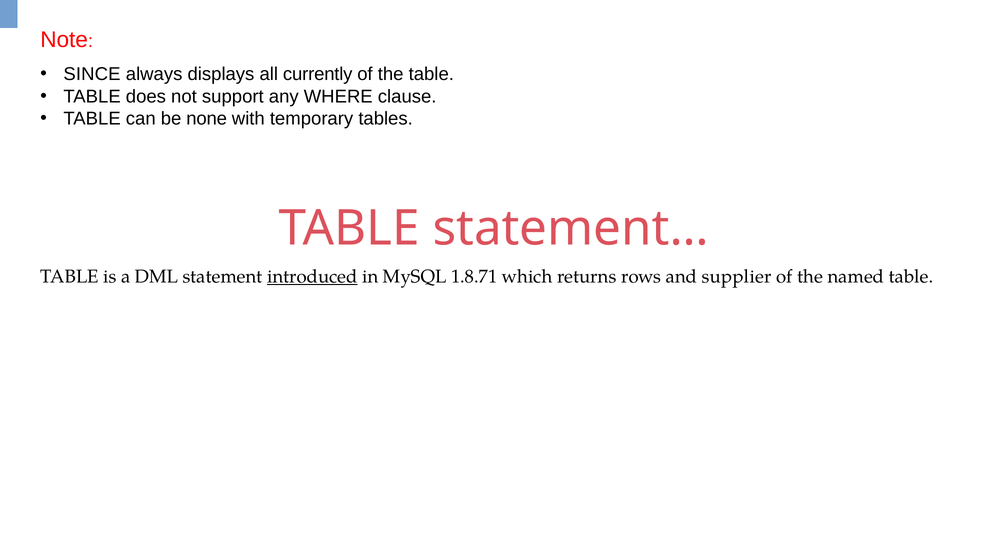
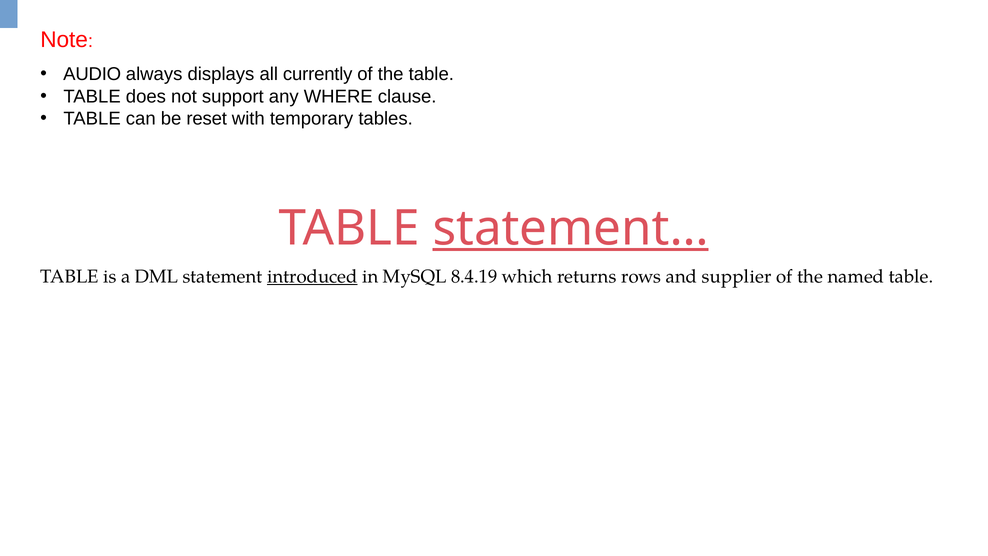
SINCE: SINCE -> AUDIO (92, 74)
none: none -> reset (207, 119)
statement… underline: none -> present (571, 228)
1.8.71: 1.8.71 -> 8.4.19 (474, 276)
